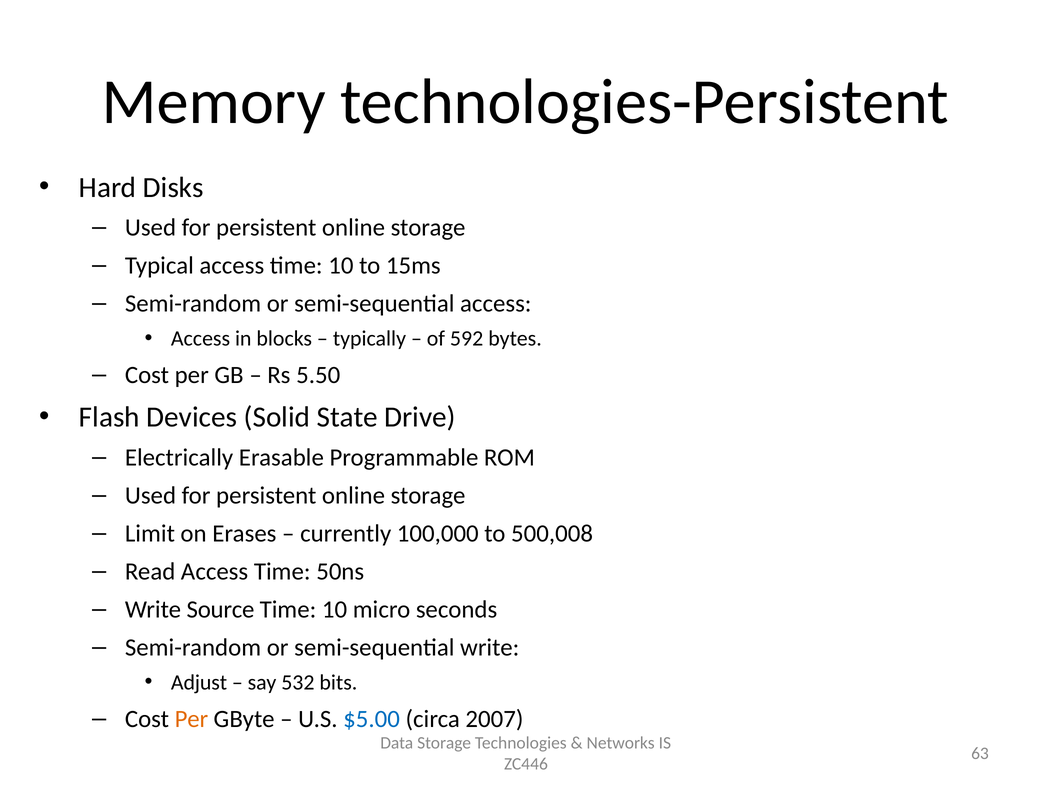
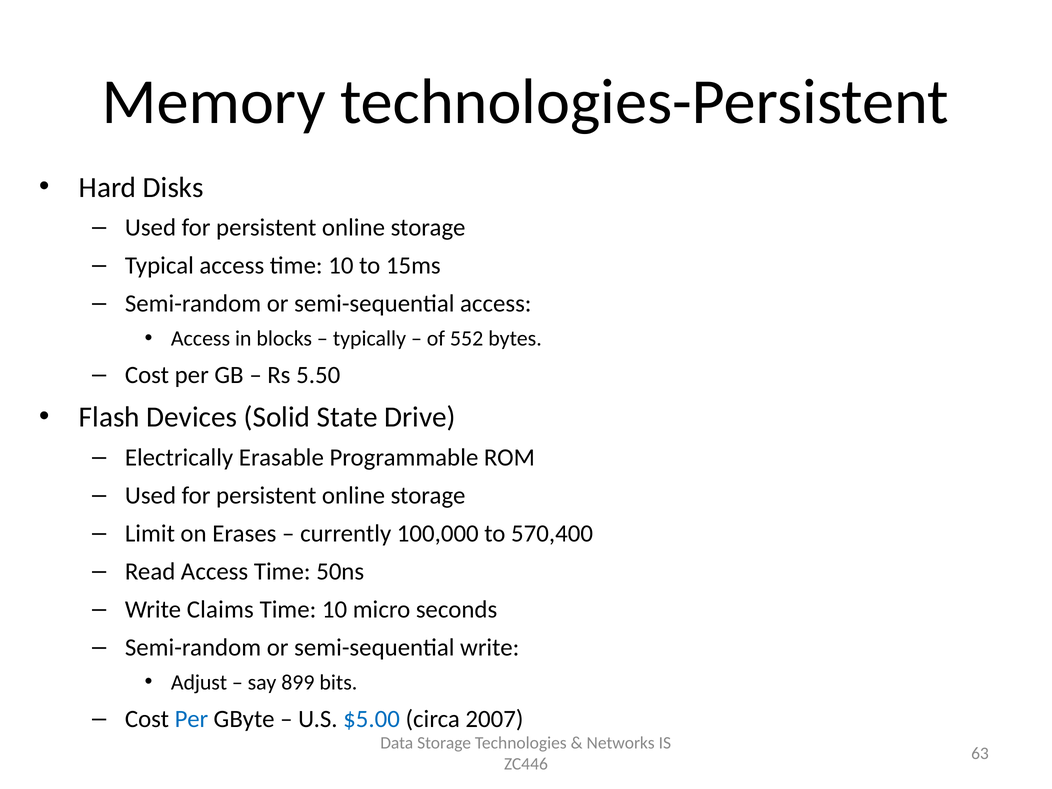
592: 592 -> 552 (467, 339)
500,008: 500,008 -> 570,400 (552, 534)
Source: Source -> Claims (220, 610)
532: 532 -> 899 (298, 682)
Per colour: orange -> blue (191, 719)
